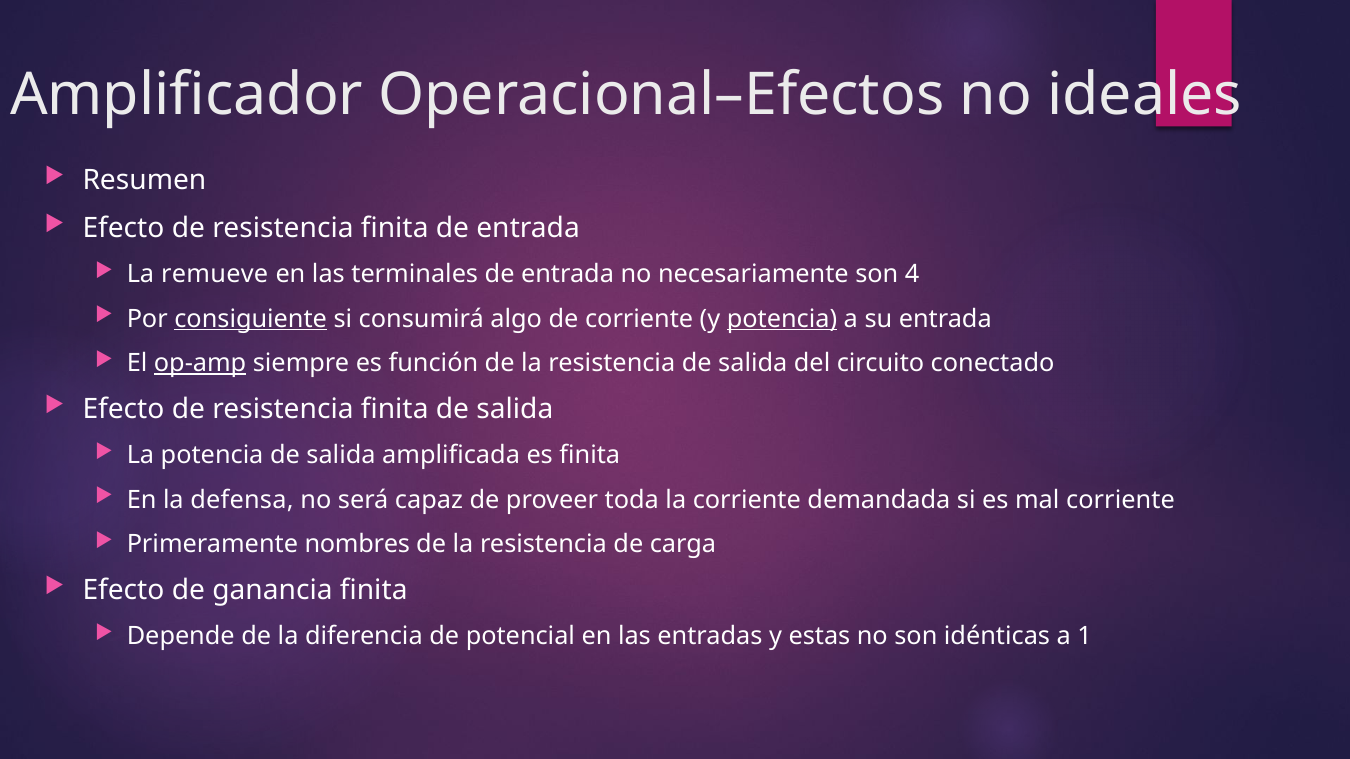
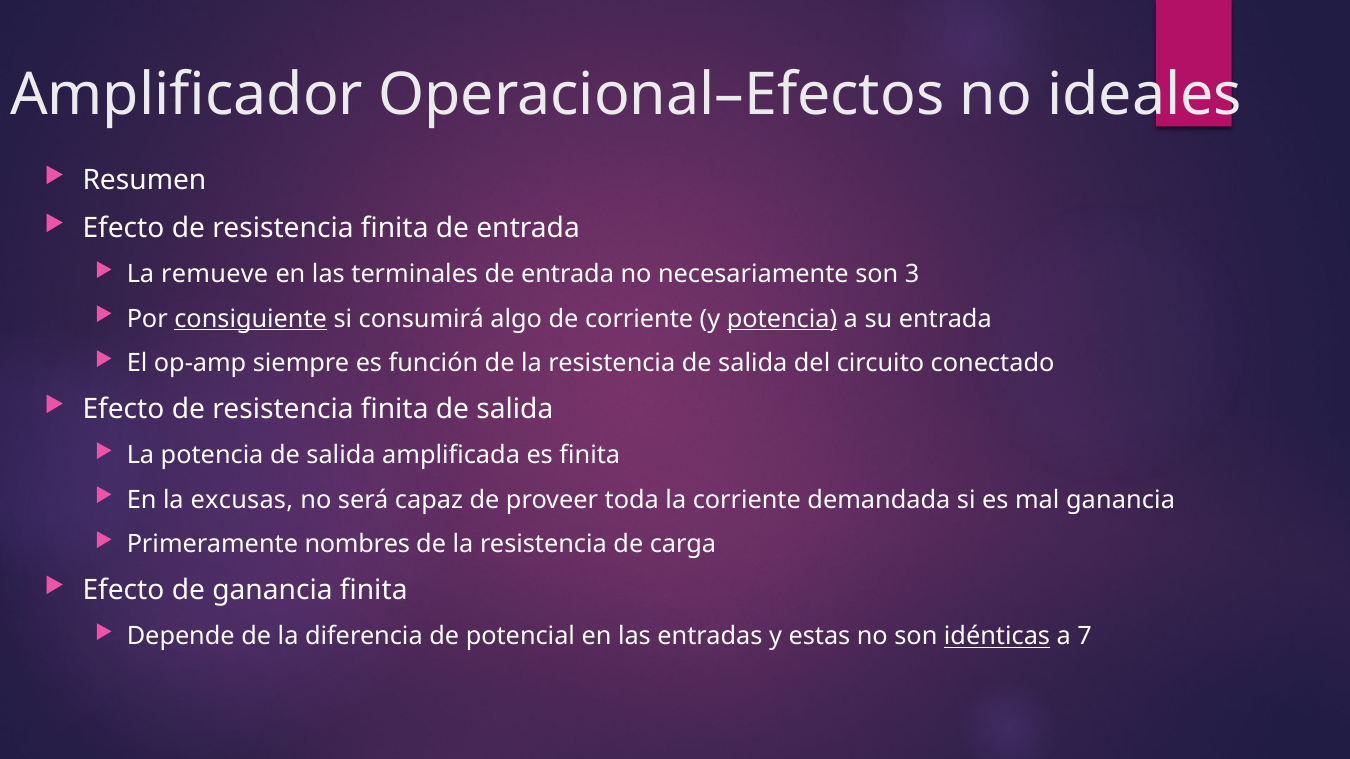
4: 4 -> 3 (912, 274)
op-amp underline: present -> none (200, 363)
defensa: defensa -> excusas (242, 500)
mal corriente: corriente -> ganancia (1120, 500)
idénticas underline: none -> present (997, 637)
1: 1 -> 7 (1085, 637)
